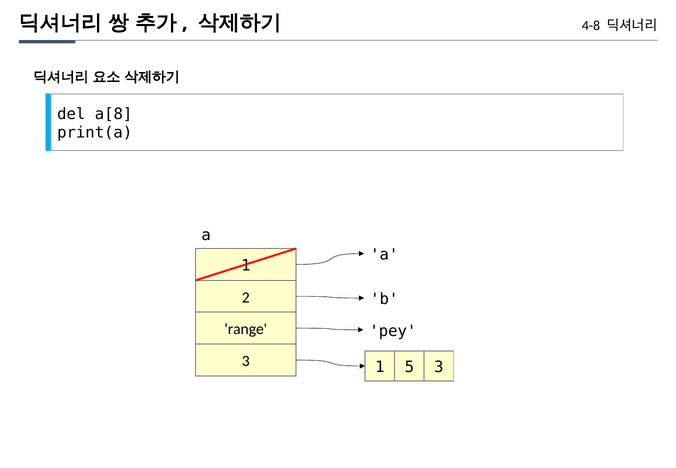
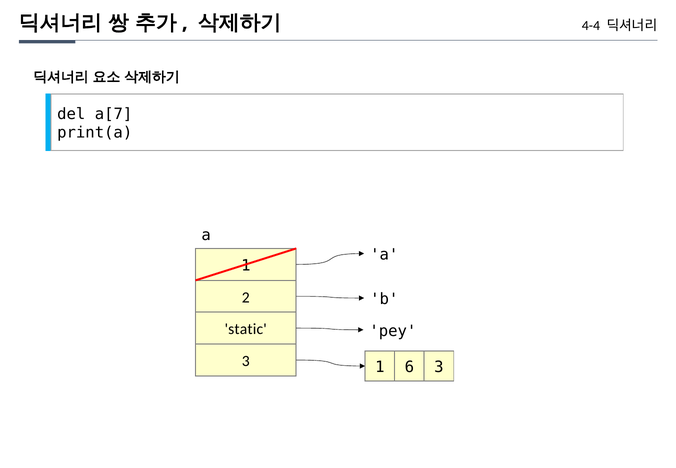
4-8: 4-8 -> 4-4 (591, 26)
a[8: a[8 -> a[7 (114, 114)
range: range -> static (246, 329)
5: 5 -> 6 (409, 367)
